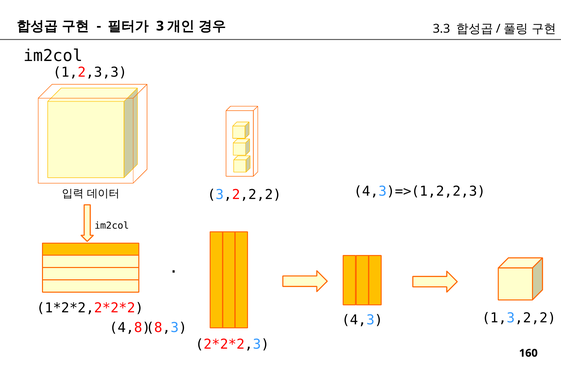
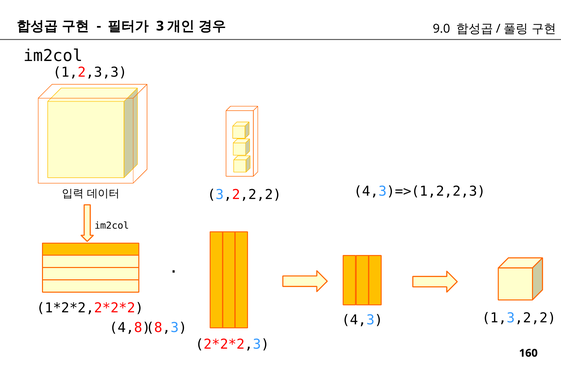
3.3: 3.3 -> 9.0 (441, 29)
